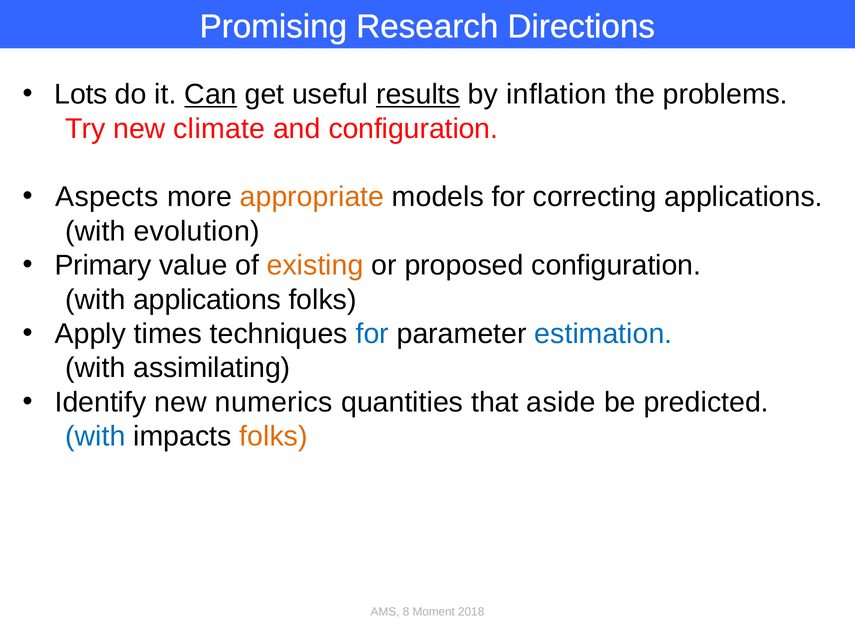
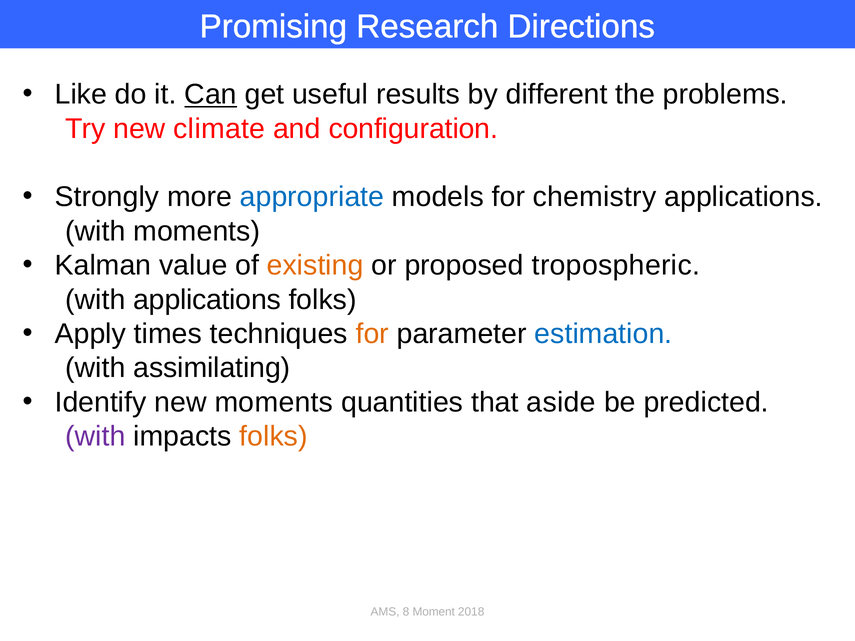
Lots: Lots -> Like (81, 95)
results underline: present -> none (418, 95)
inflation: inflation -> different (557, 95)
Aspects: Aspects -> Strongly (107, 197)
appropriate colour: orange -> blue (312, 197)
correcting: correcting -> chemistry (595, 197)
with evolution: evolution -> moments (197, 231)
Primary: Primary -> Kalman (103, 266)
proposed configuration: configuration -> tropospheric (616, 266)
for colour: blue -> orange (372, 334)
new numerics: numerics -> moments (274, 402)
with colour: blue -> purple (95, 437)
